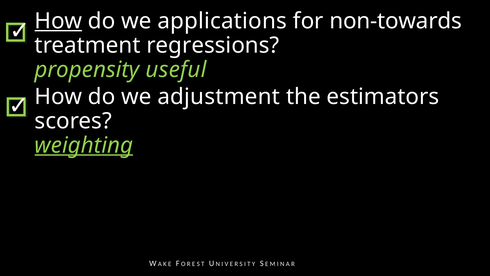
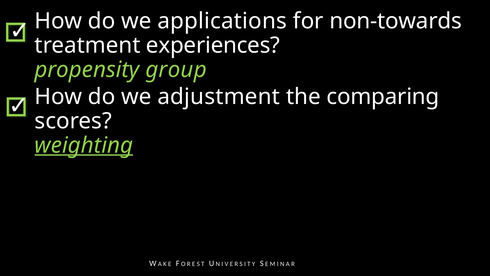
How underline: present -> none (58, 21)
regressions: regressions -> experiences (213, 45)
useful: useful -> group (176, 70)
estimators: estimators -> comparing (383, 96)
